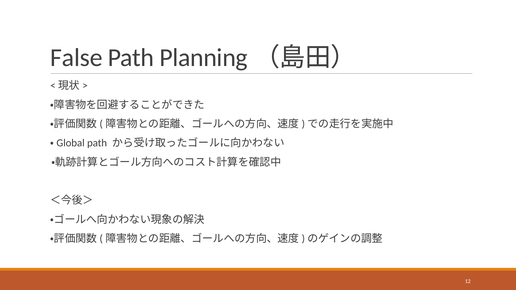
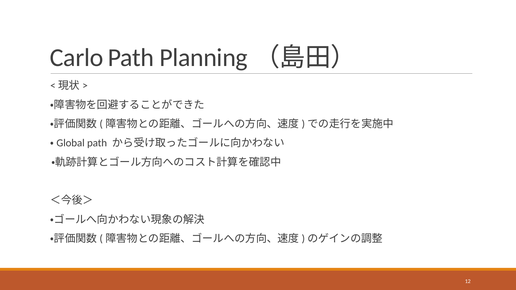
False: False -> Carlo (77, 58)
